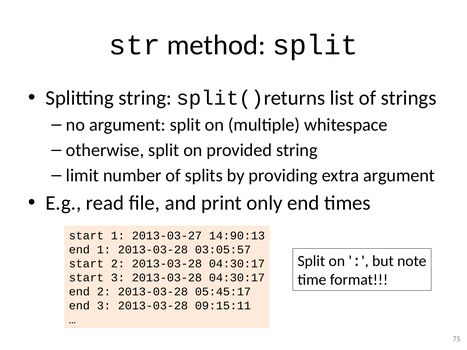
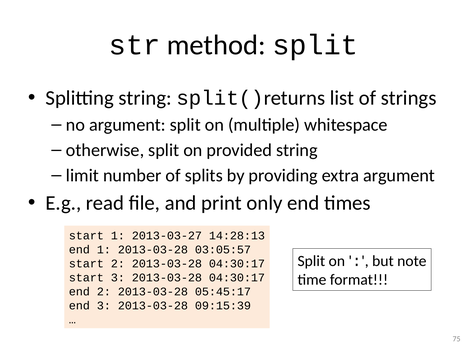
14:90:13: 14:90:13 -> 14:28:13 (237, 236)
09:15:11: 09:15:11 -> 09:15:39 (223, 306)
